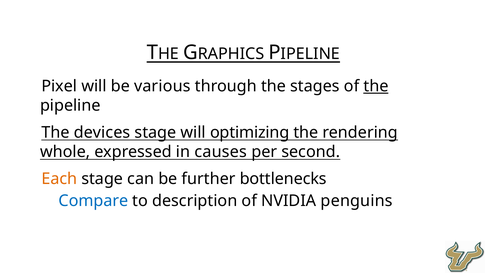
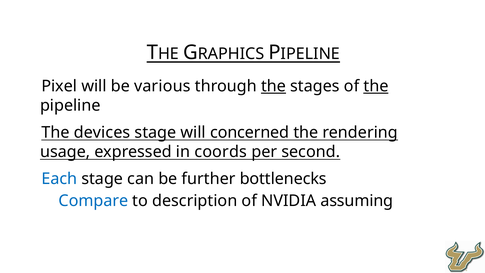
the underline: none -> present (274, 86)
optimizing: optimizing -> concerned (250, 132)
whole: whole -> usage (65, 152)
causes: causes -> coords (221, 152)
Each colour: orange -> blue (59, 179)
penguins: penguins -> assuming (357, 201)
